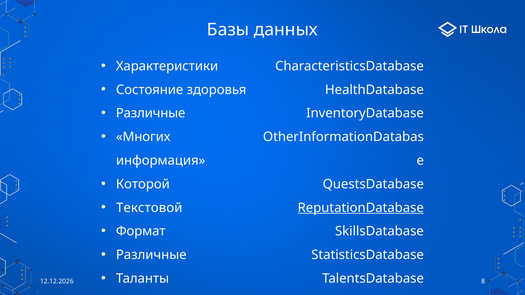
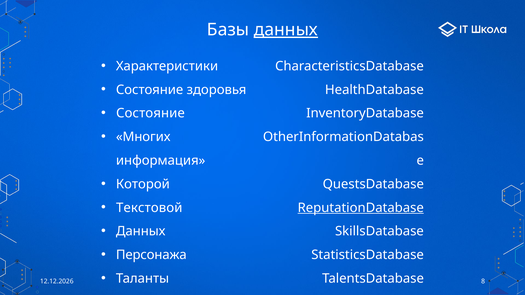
данных underline: none -> present (286, 30)
Различные: Различные -> Состояние (150, 113)
Формат: Формат -> Данных (141, 232)
Различные: Различные -> Персонажа (151, 255)
